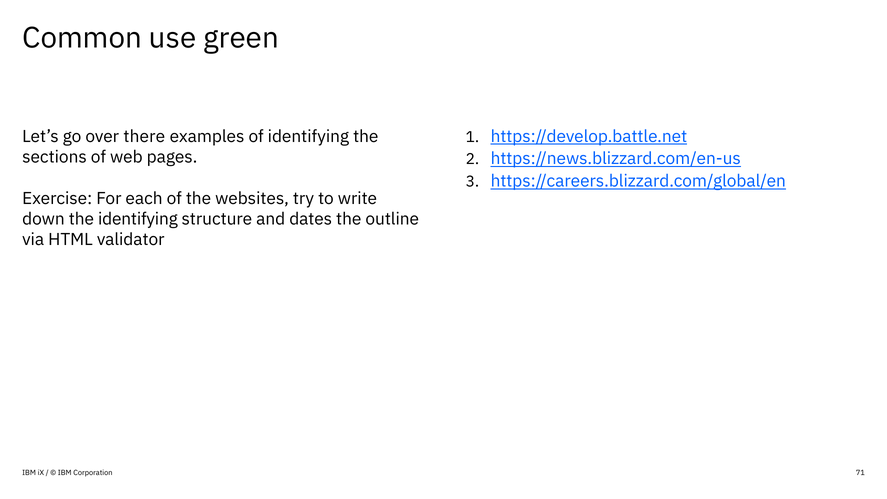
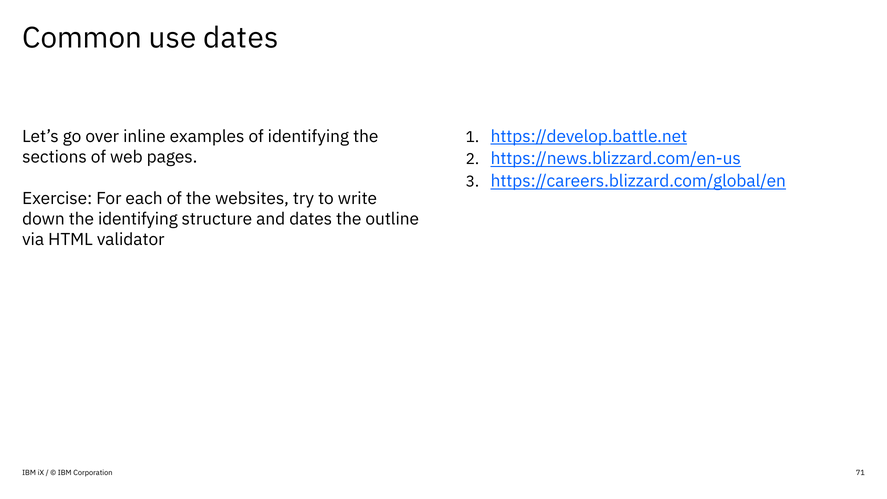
use green: green -> dates (241, 38)
there: there -> inline (144, 136)
